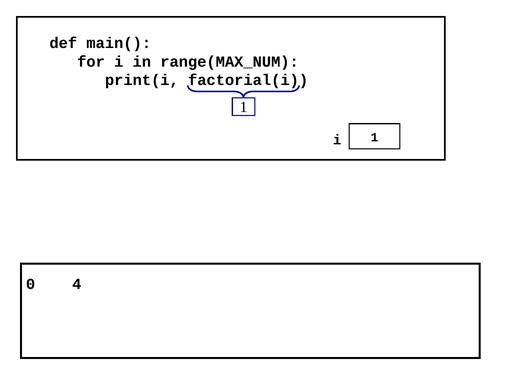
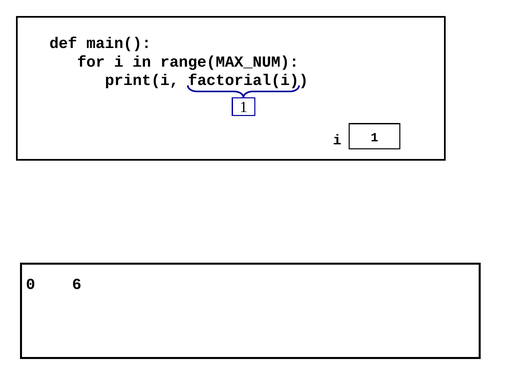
4: 4 -> 6 (77, 284)
